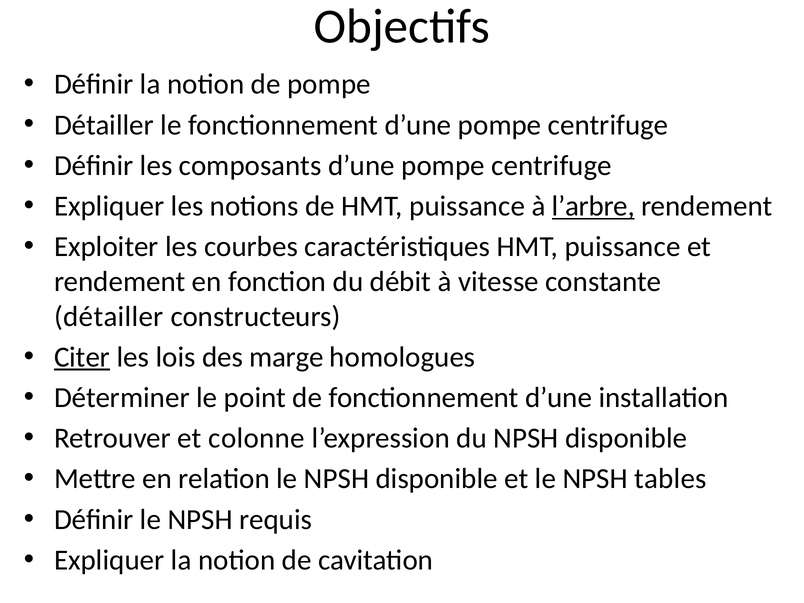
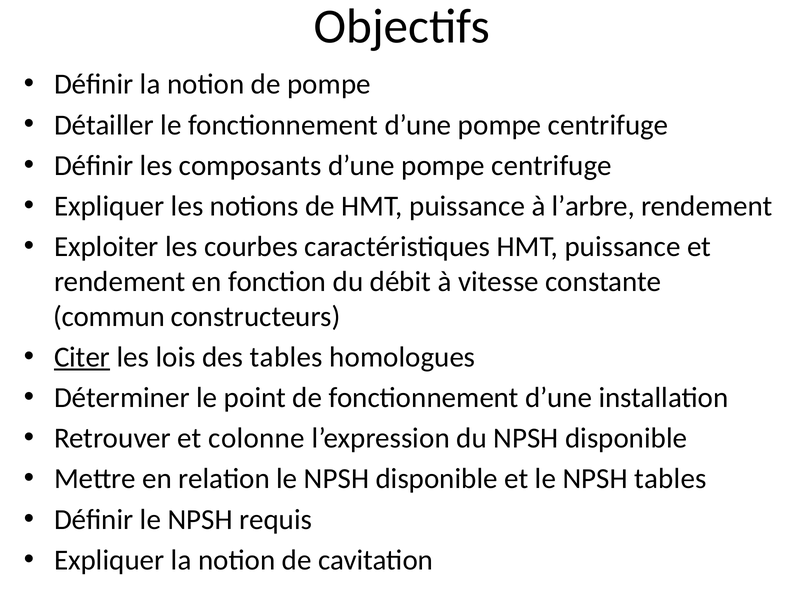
l’arbre underline: present -> none (593, 206)
détailler: détailler -> commun (109, 316)
des marge: marge -> tables (286, 357)
